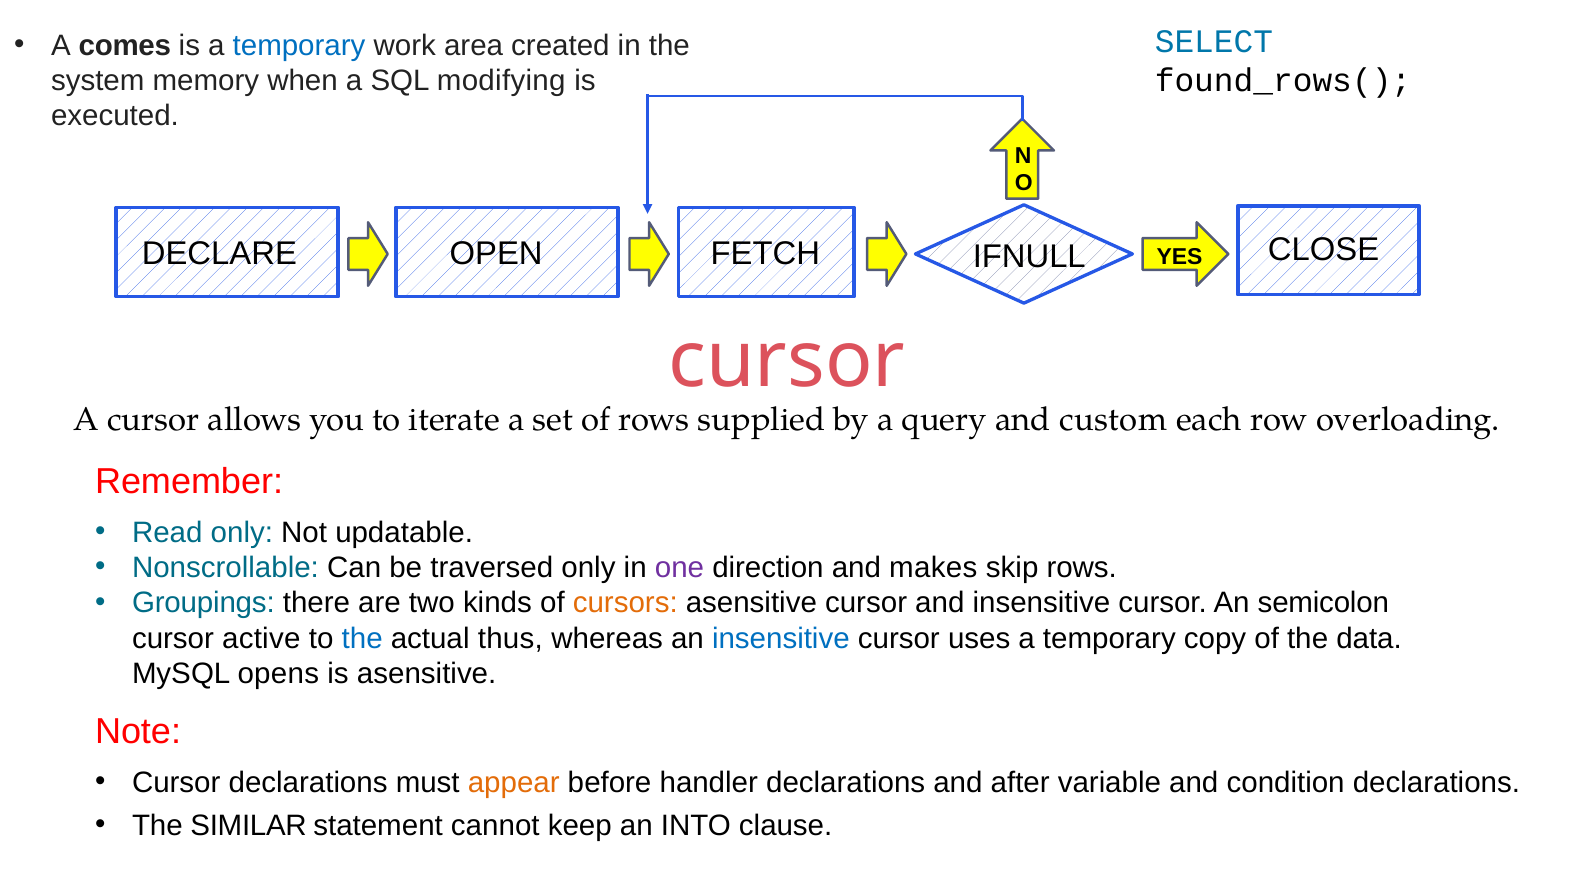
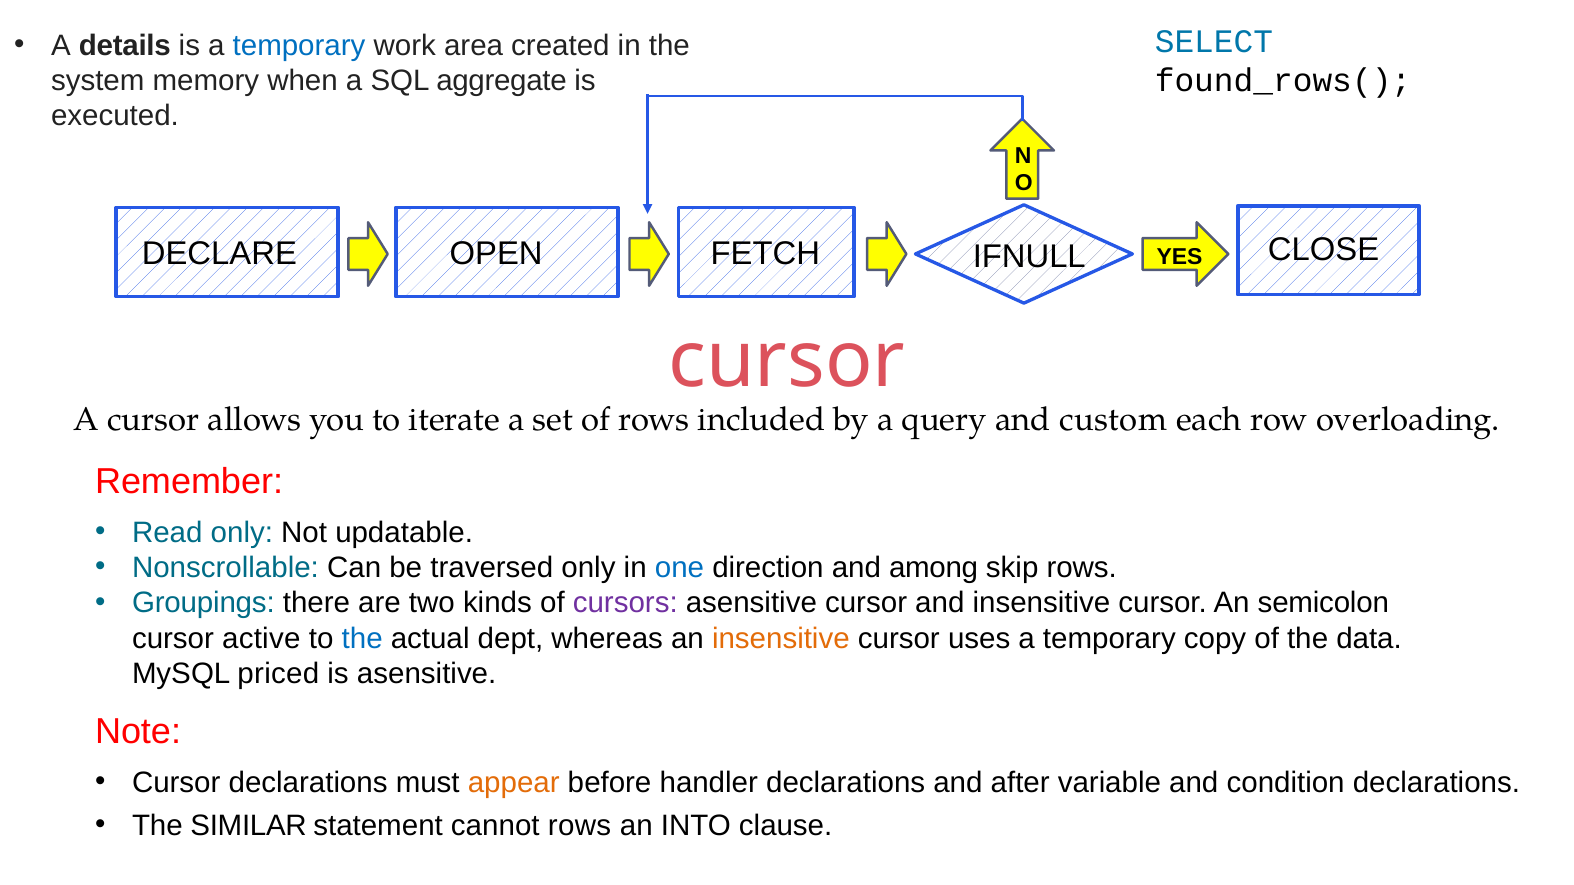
comes: comes -> details (125, 45)
modifying: modifying -> aggregate (502, 81)
supplied: supplied -> included (762, 419)
one colour: purple -> blue (680, 568)
makes: makes -> among (934, 568)
cursors colour: orange -> purple (625, 603)
thus: thus -> dept (511, 639)
insensitive colour: blue -> orange (781, 639)
opens: opens -> priced (278, 674)
cannot keep: keep -> rows (580, 826)
